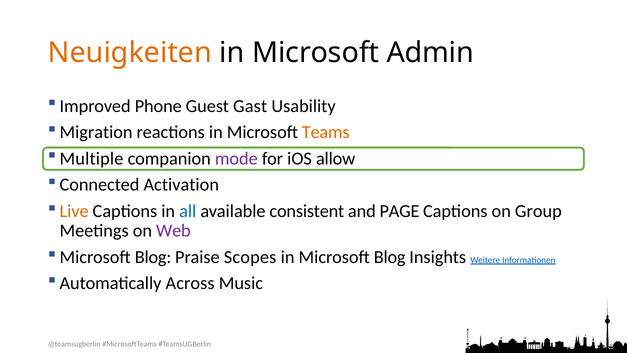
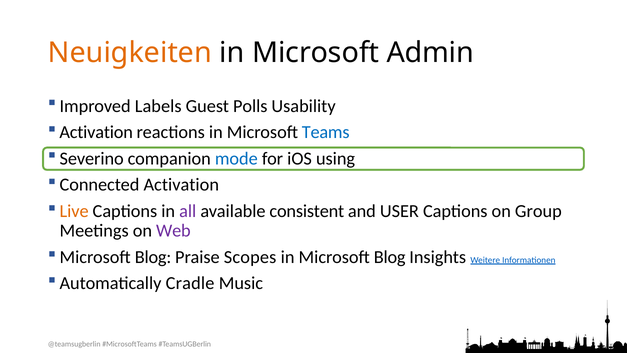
Phone: Phone -> Labels (158, 106)
Gast: Gast -> Polls (250, 106)
Migration: Migration -> Activation (96, 132)
Teams colour: orange -> blue (326, 132)
Multiple: Multiple -> Severino (92, 158)
mode colour: purple -> blue (236, 158)
allow: allow -> using (336, 158)
all colour: blue -> purple (188, 211)
PAGE: PAGE -> USER (399, 211)
Across: Across -> Cradle (190, 283)
